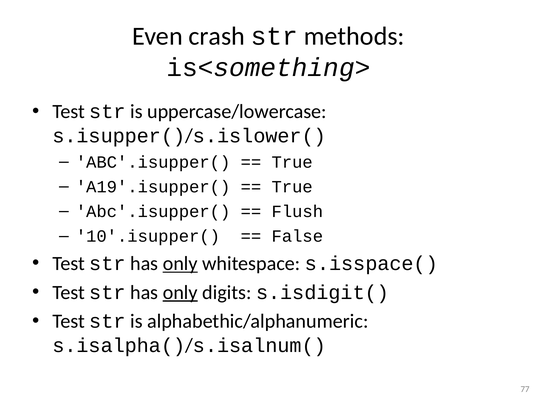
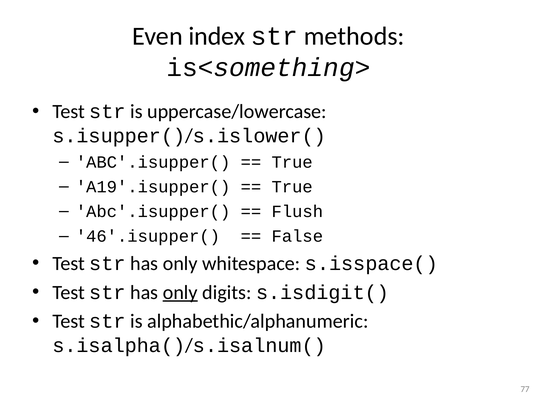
crash: crash -> index (217, 36)
10'.isupper(: 10'.isupper( -> 46'.isupper( (148, 237)
only underline: present -> none (180, 264)
